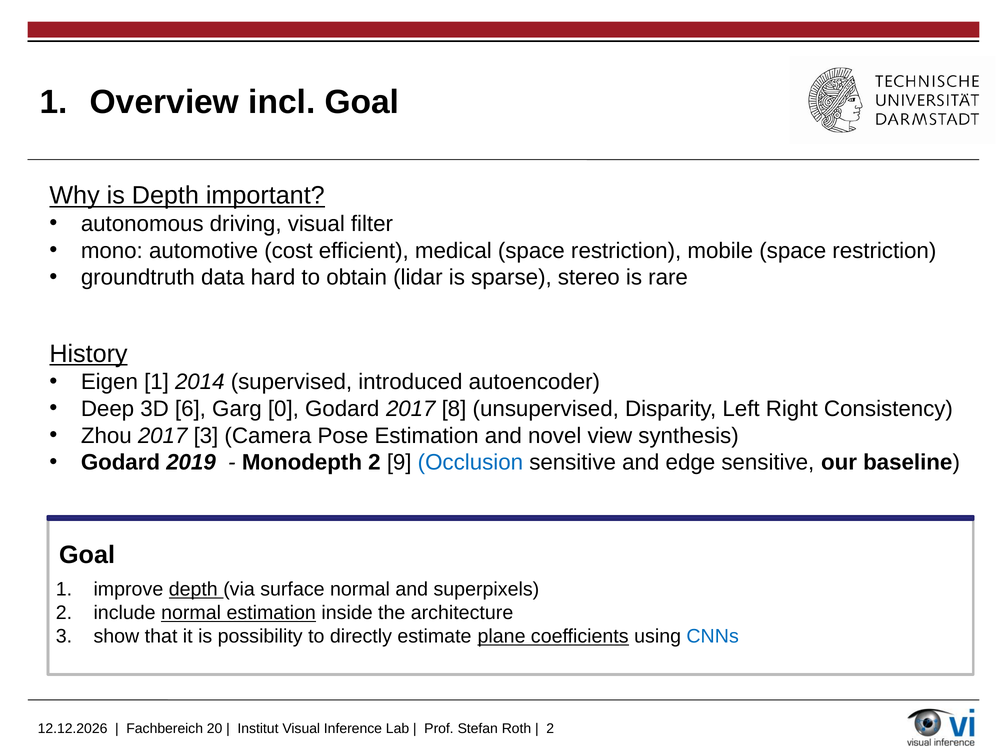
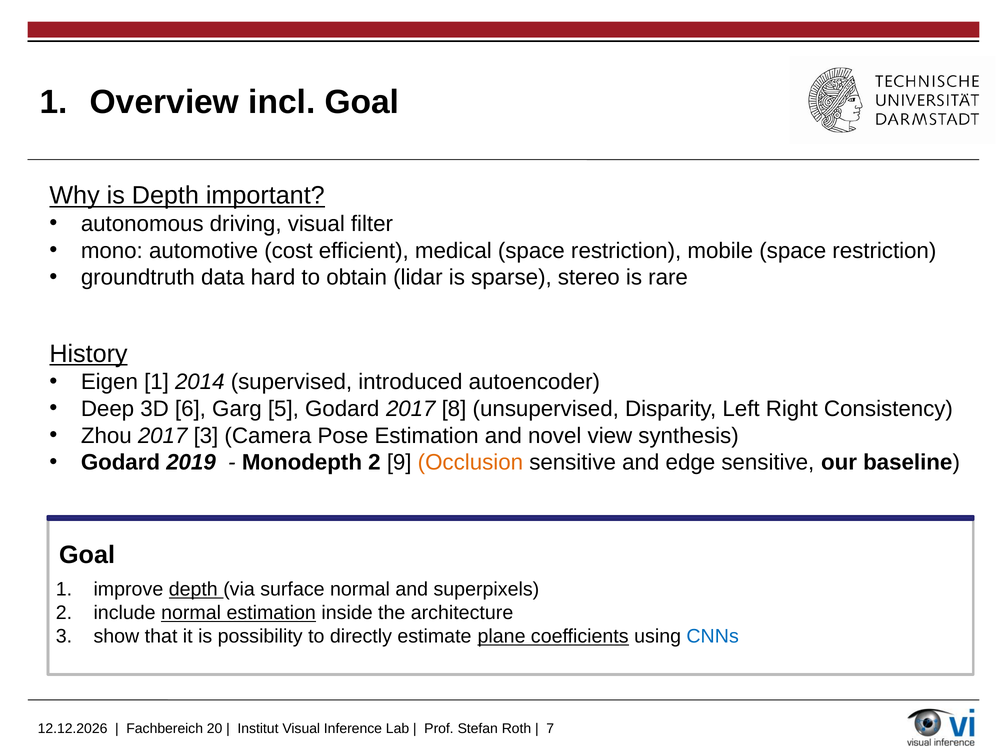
0: 0 -> 5 (283, 409)
Occlusion colour: blue -> orange (470, 463)
2: 2 -> 7 (550, 729)
